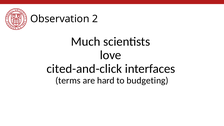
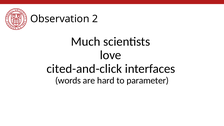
terms: terms -> words (68, 81)
budgeting: budgeting -> parameter (148, 81)
